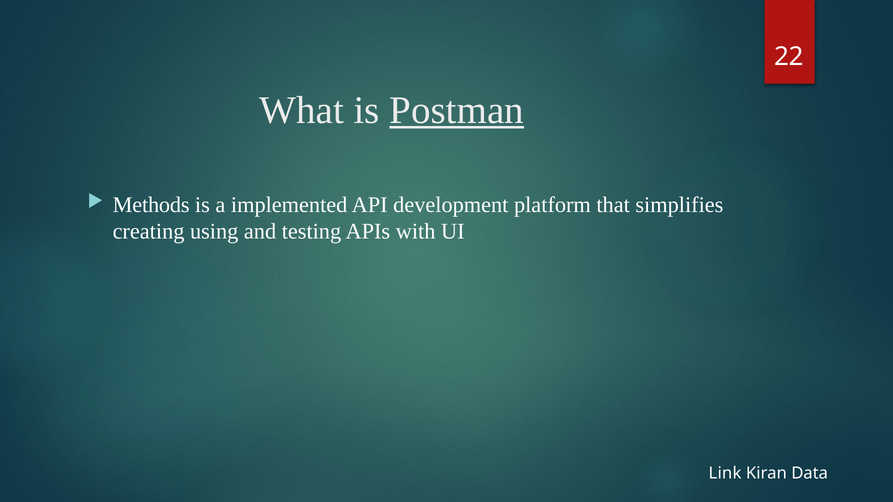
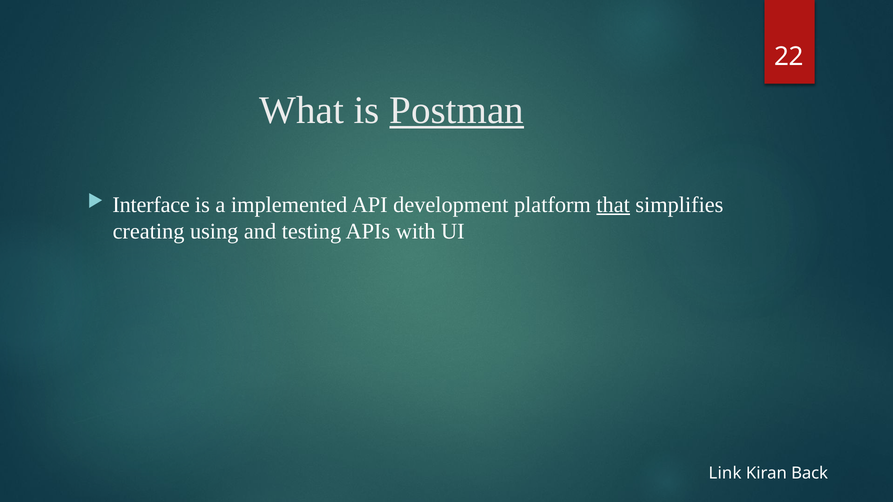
Methods: Methods -> Interface (151, 205)
that underline: none -> present (613, 205)
Data: Data -> Back (810, 473)
